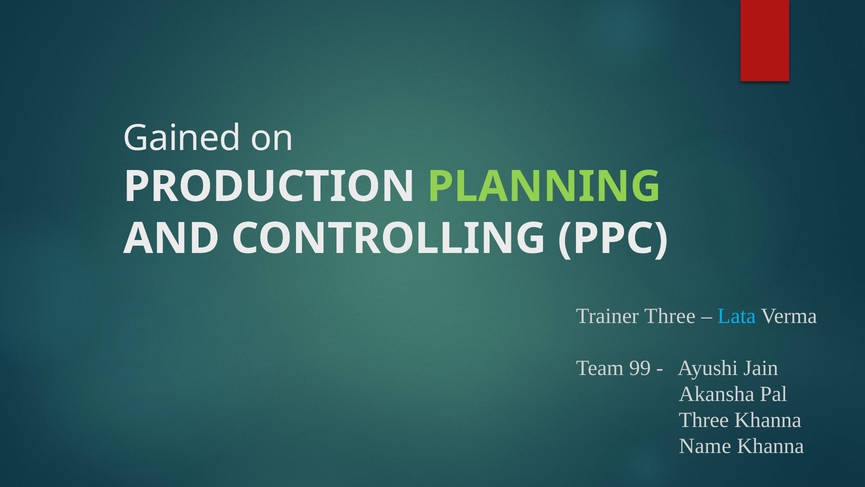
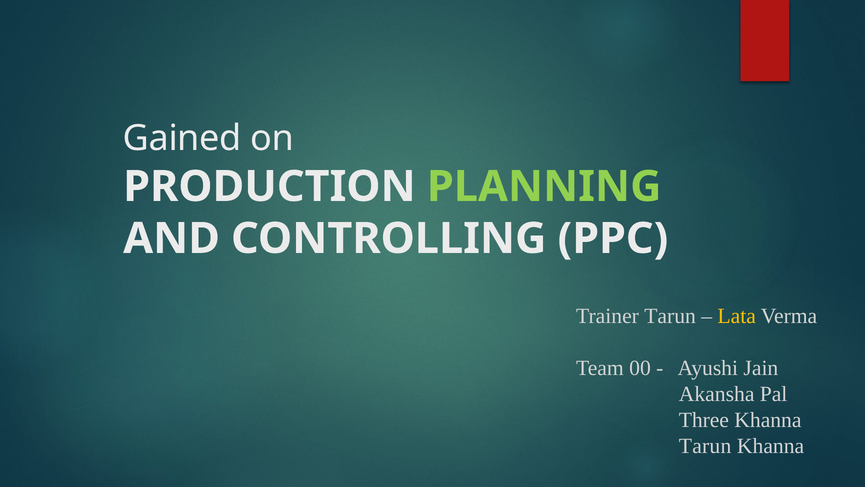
Trainer Three: Three -> Tarun (670, 316)
Lata colour: light blue -> yellow (737, 316)
99: 99 -> 00 (640, 368)
Name: Name -> Tarun (705, 446)
